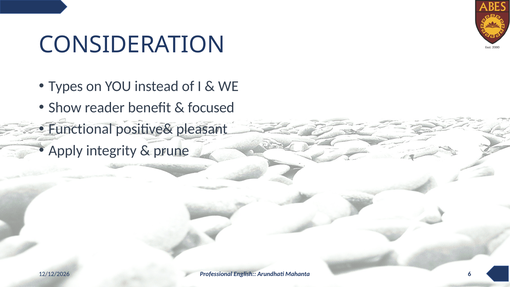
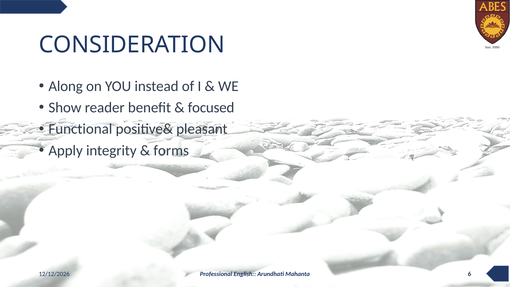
Types: Types -> Along (66, 86)
prune: prune -> forms (171, 150)
